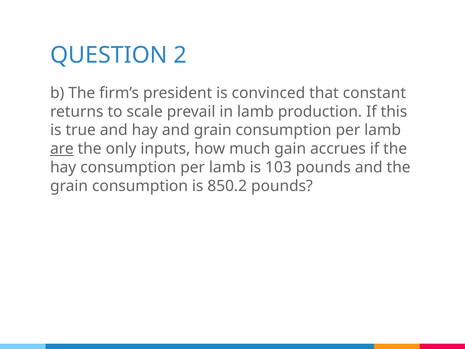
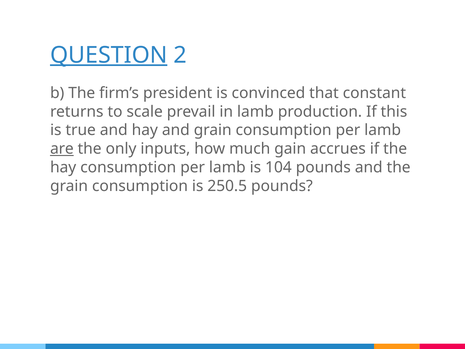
QUESTION underline: none -> present (109, 55)
103: 103 -> 104 (278, 167)
850.2: 850.2 -> 250.5 (227, 186)
